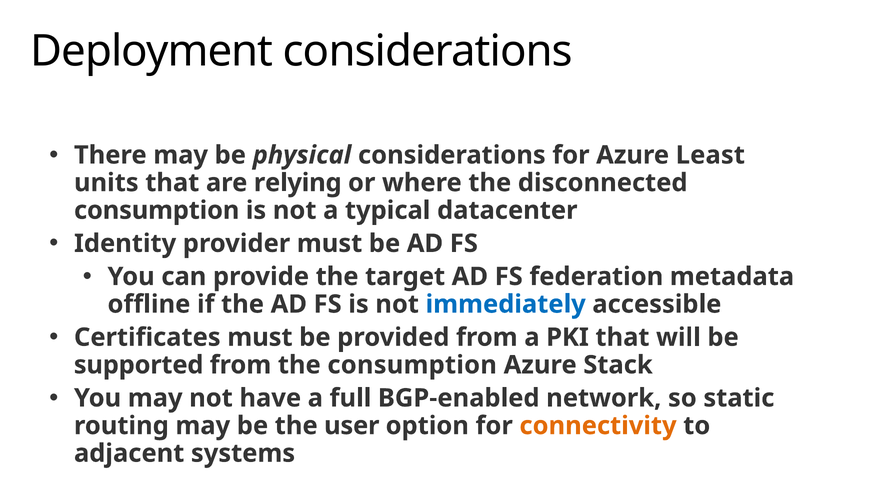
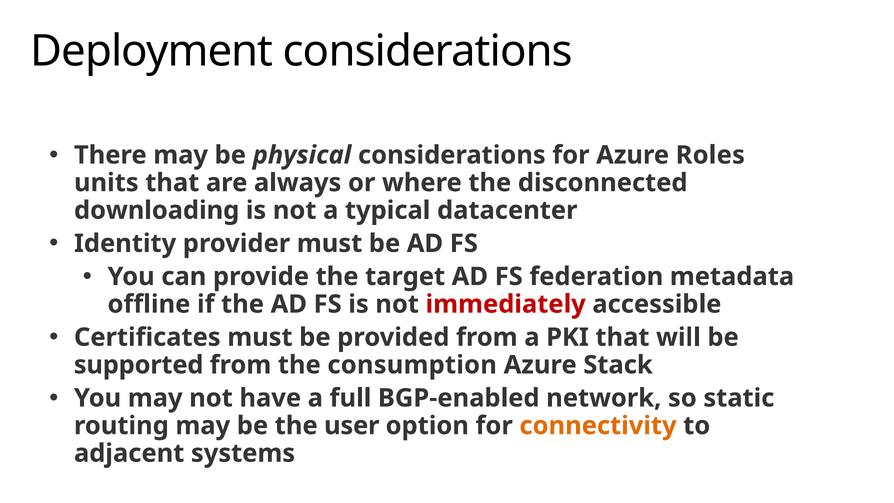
Least: Least -> Roles (710, 155)
relying: relying -> always (298, 183)
consumption: consumption -> downloading (157, 210)
immediately colour: blue -> red (506, 304)
